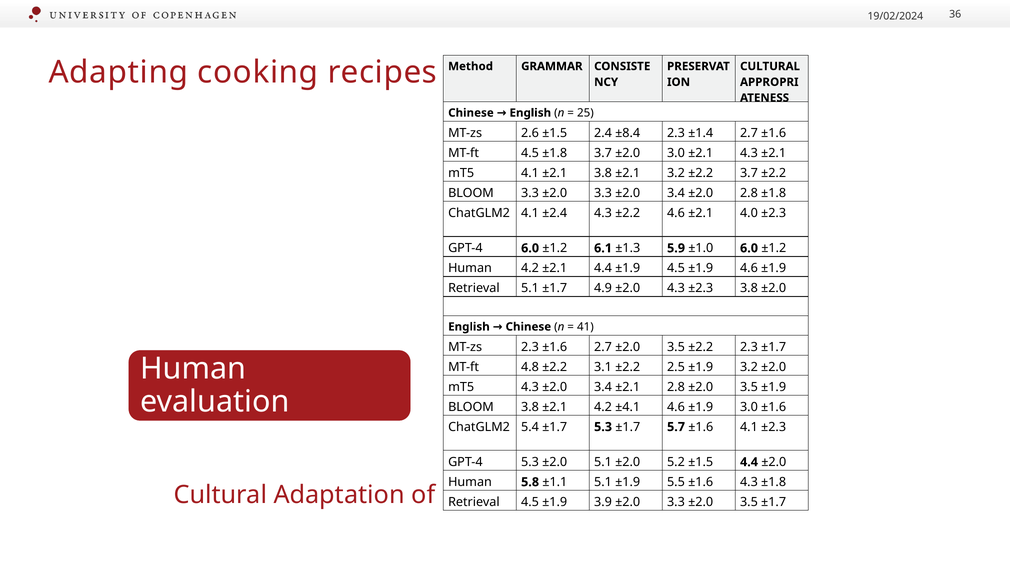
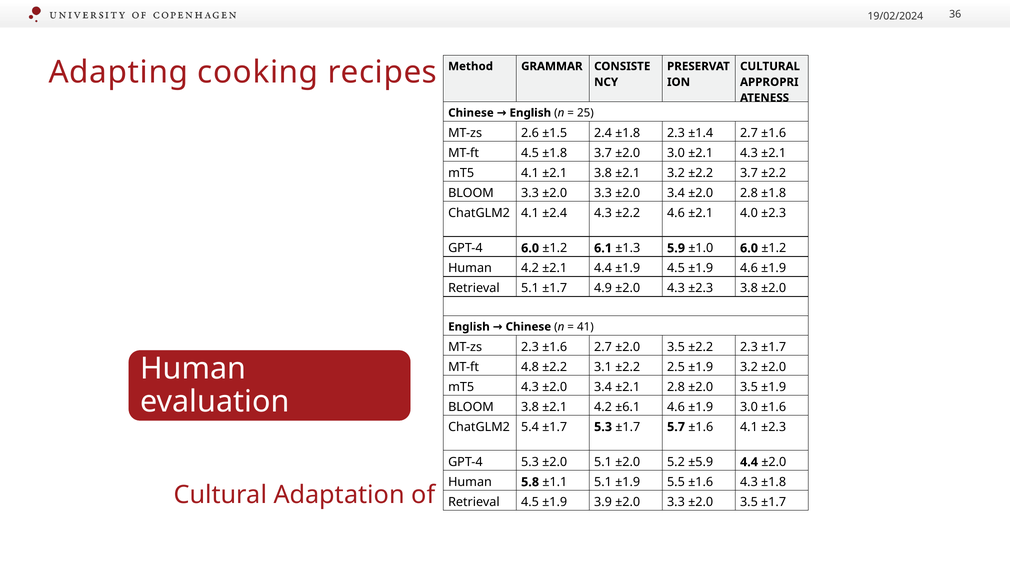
2.4 ±8.4: ±8.4 -> ±1.8 (628, 133)
±4.1: ±4.1 -> ±6.1 (628, 407)
5.2 ±1.5: ±1.5 -> ±5.9 (701, 462)
